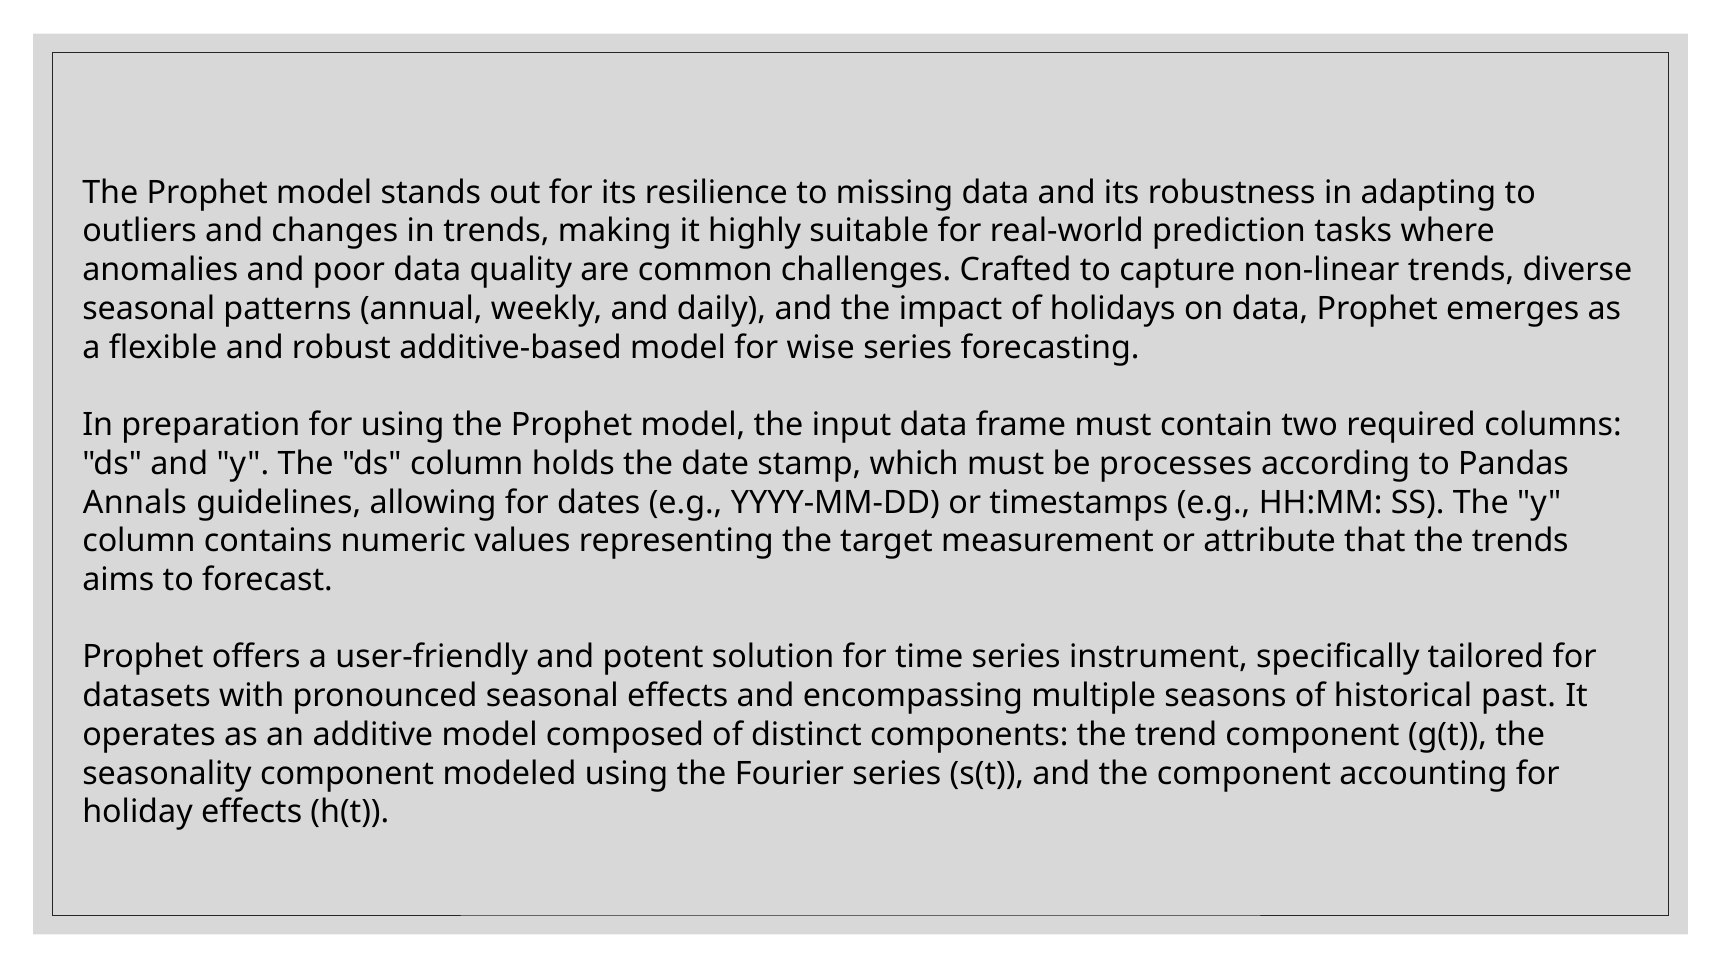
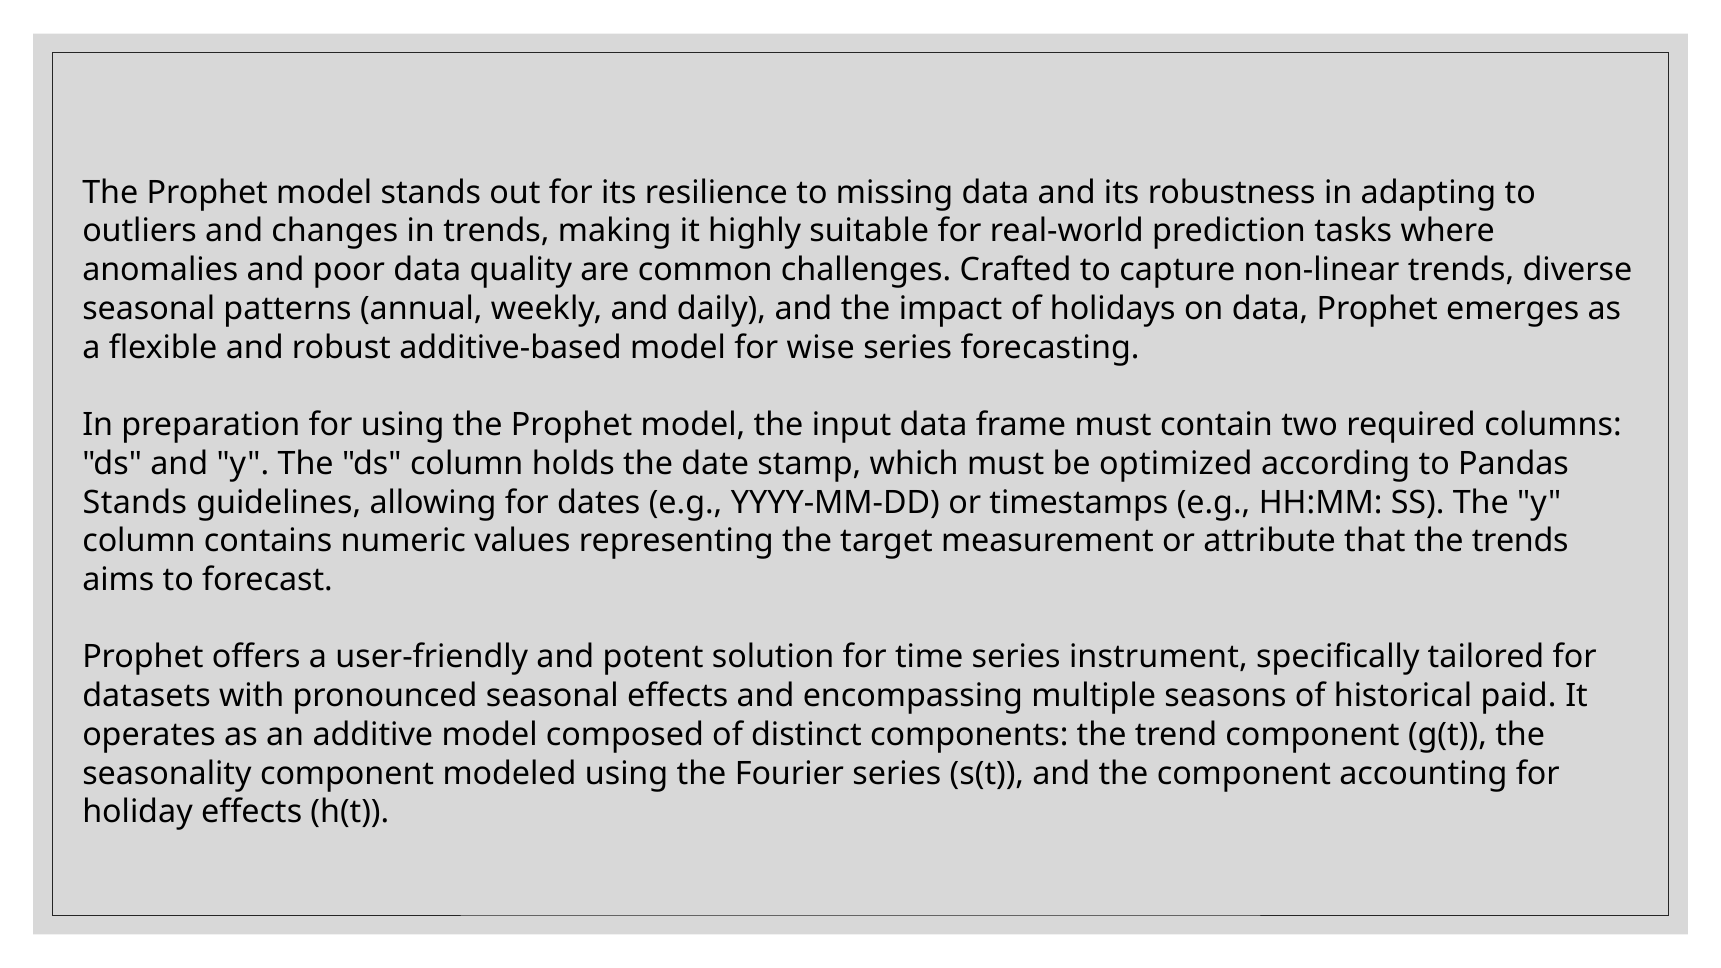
processes: processes -> optimized (1176, 464)
Annals: Annals -> Stands (135, 502)
past: past -> paid (1519, 696)
